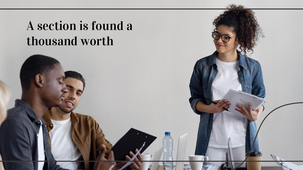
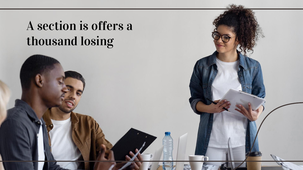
found: found -> offers (108, 26)
worth: worth -> losing (97, 41)
